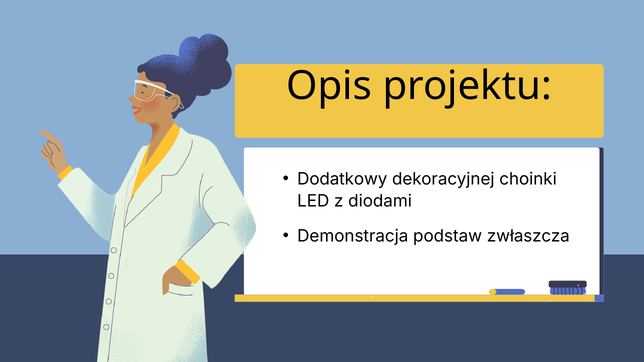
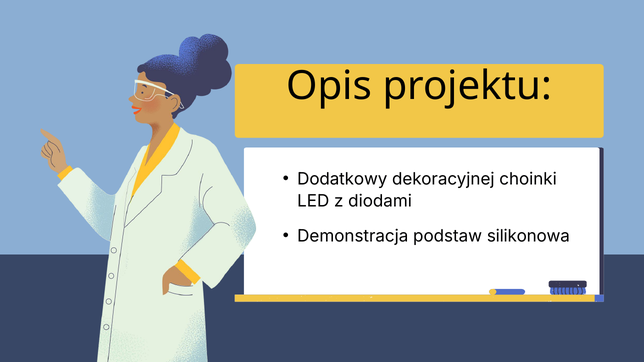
zwłaszcza: zwłaszcza -> silikonowa (528, 236)
